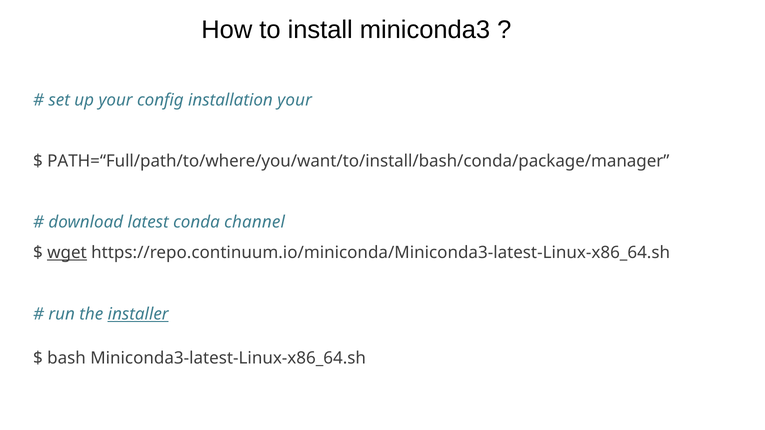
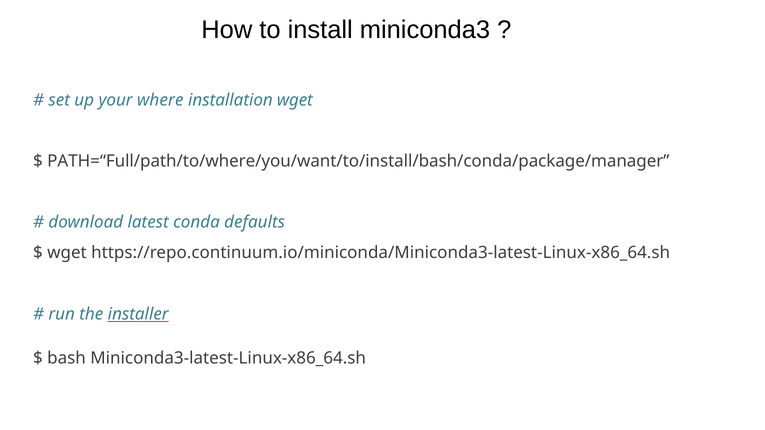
config: config -> where (160, 100)
installation your: your -> wget (295, 100)
channel: channel -> defaults (255, 222)
wget underline: present -> none (67, 253)
